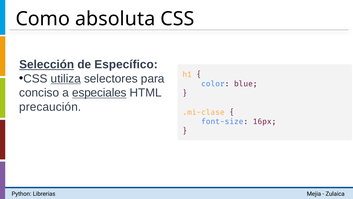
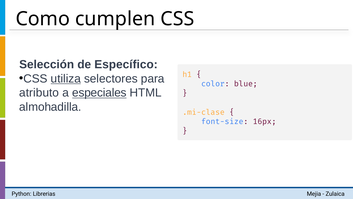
absoluta: absoluta -> cumplen (115, 19)
Selección underline: present -> none (47, 64)
conciso: conciso -> atributo (39, 93)
precaución: precaución -> almohadilla (50, 107)
